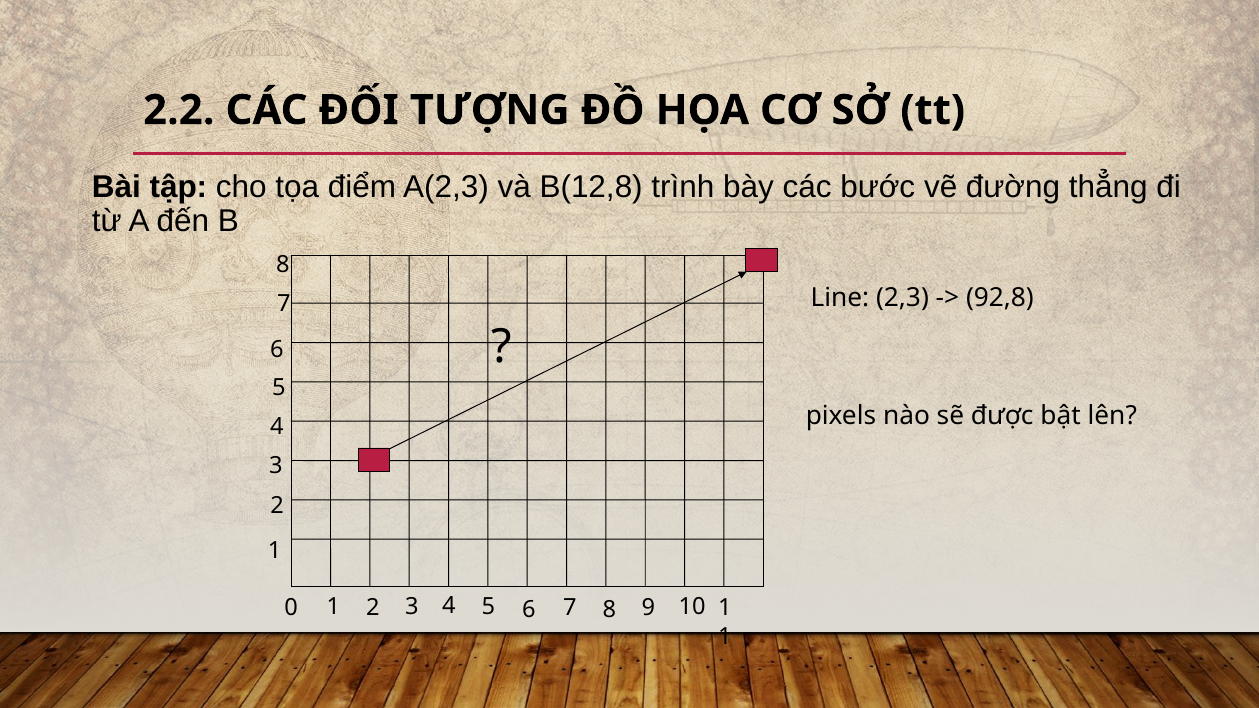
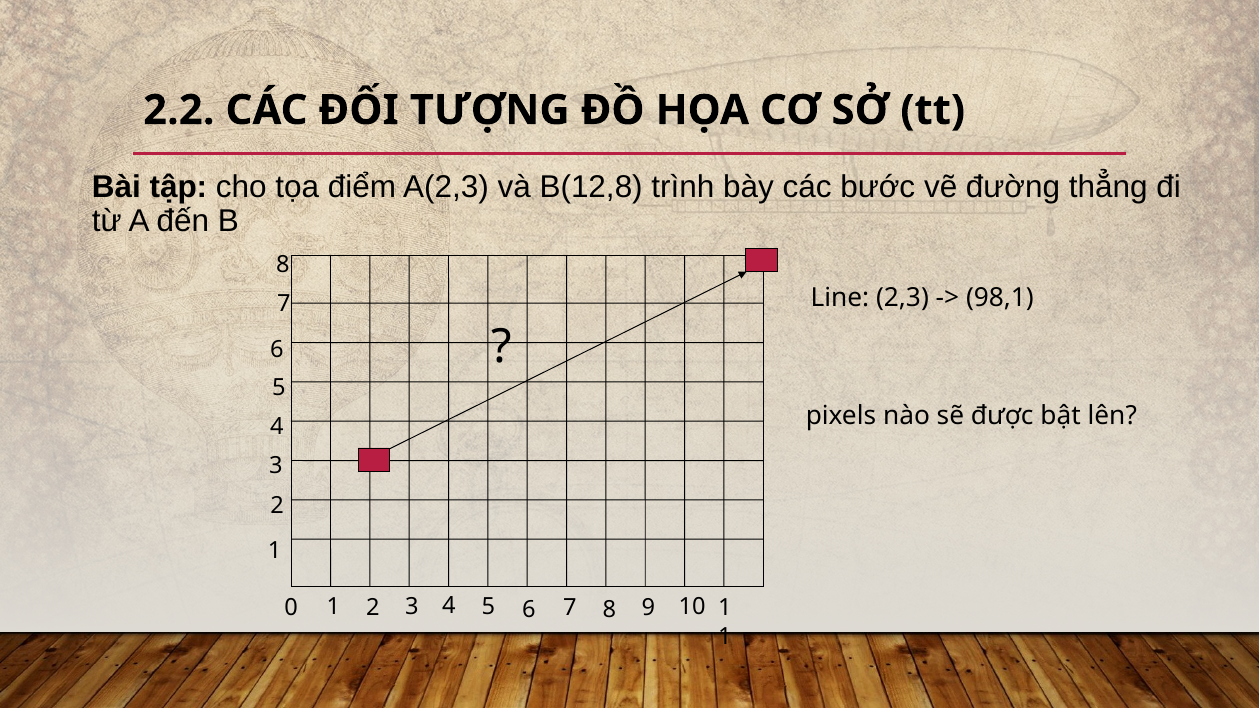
92,8: 92,8 -> 98,1 (1000, 298)
